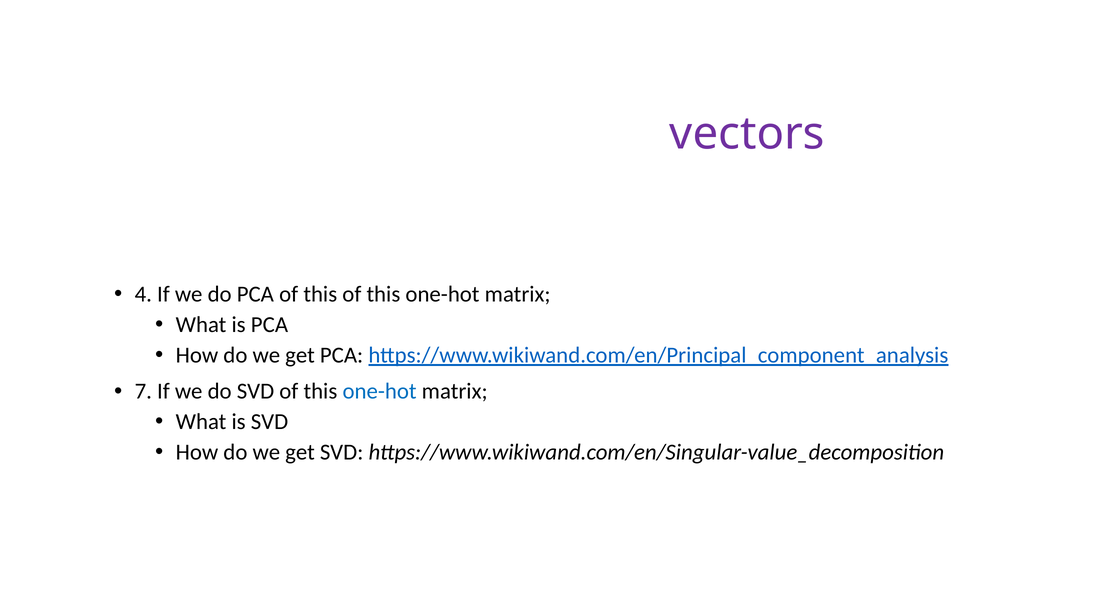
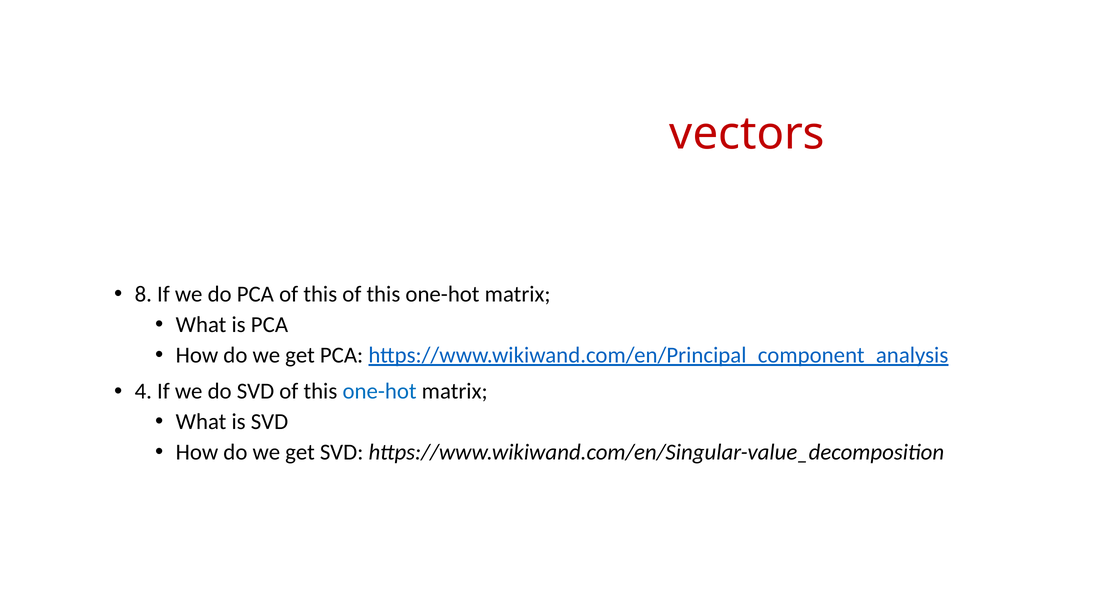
vectors colour: purple -> red (747, 133)
4: 4 -> 8 (143, 294)
7: 7 -> 4 (143, 391)
